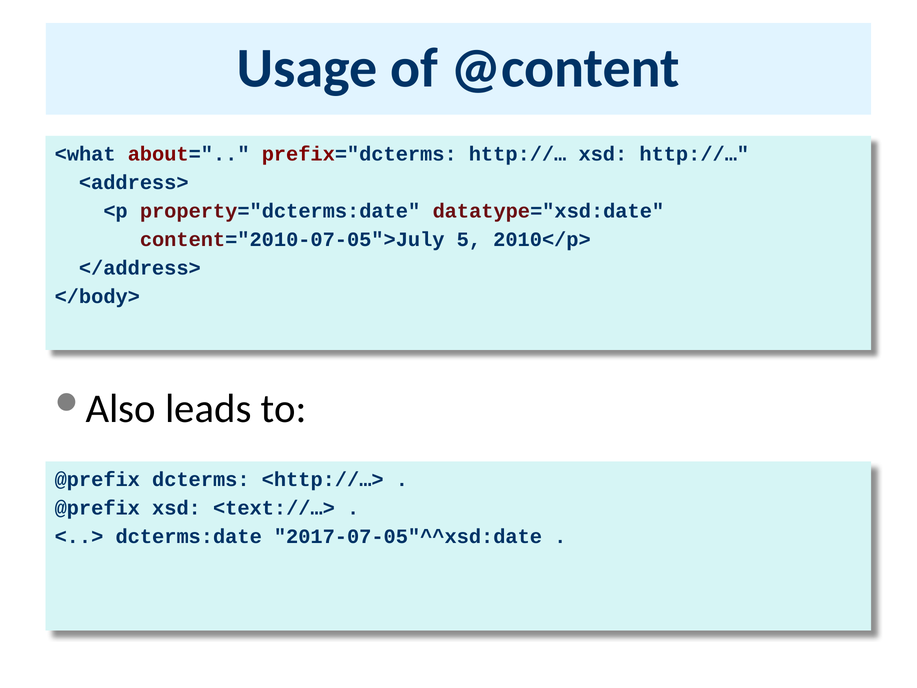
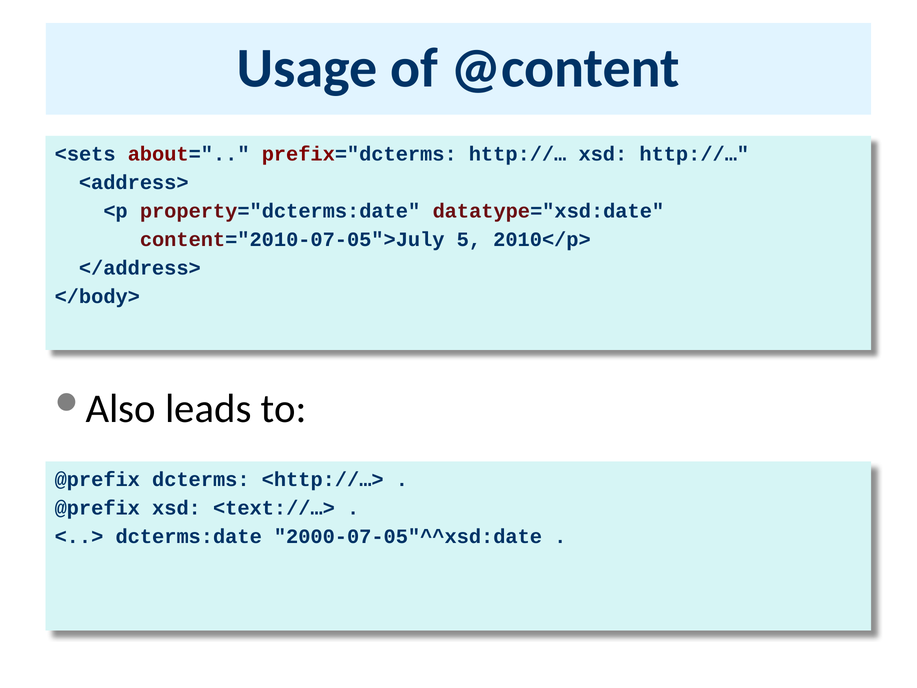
<what: <what -> <sets (85, 154)
2017-07-05"^^xsd:date: 2017-07-05"^^xsd:date -> 2000-07-05"^^xsd:date (408, 536)
